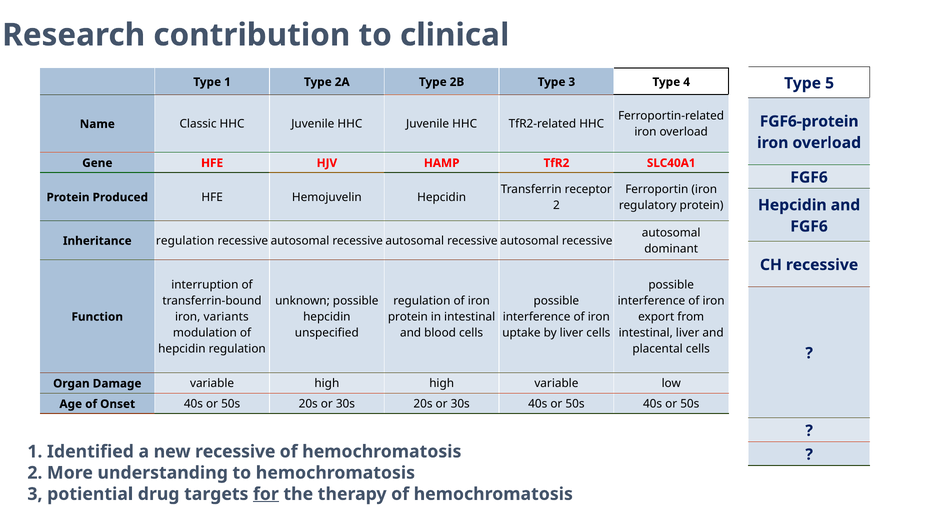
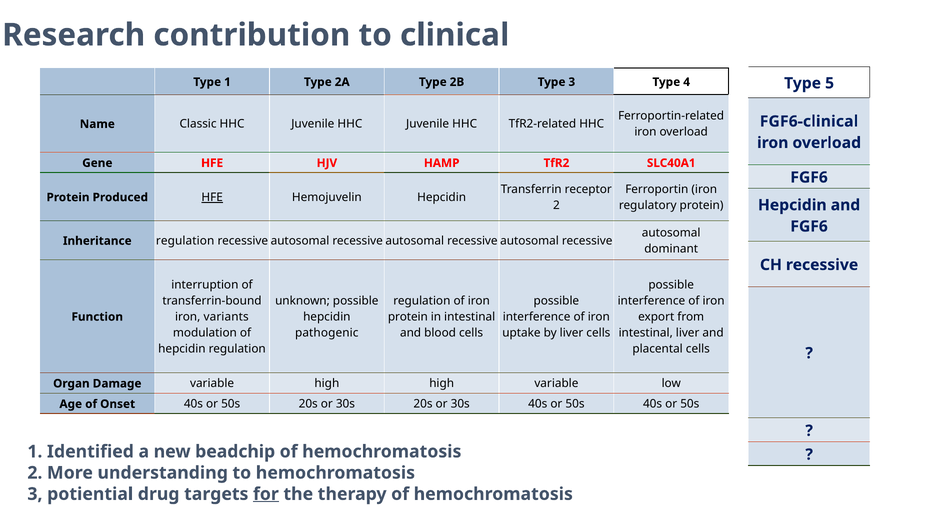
FGF6-protein: FGF6-protein -> FGF6-clinical (809, 121)
HFE underline: none -> present (212, 197)
unspecified: unspecified -> pathogenic (327, 333)
new recessive: recessive -> beadchip (235, 452)
